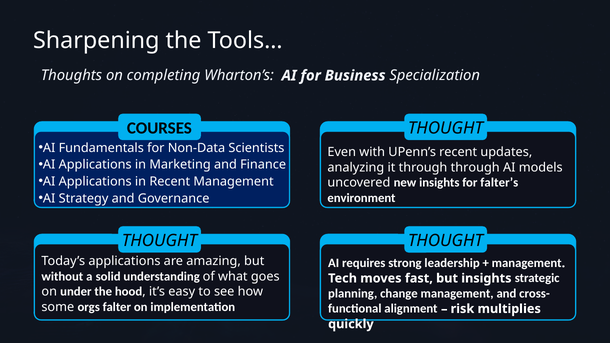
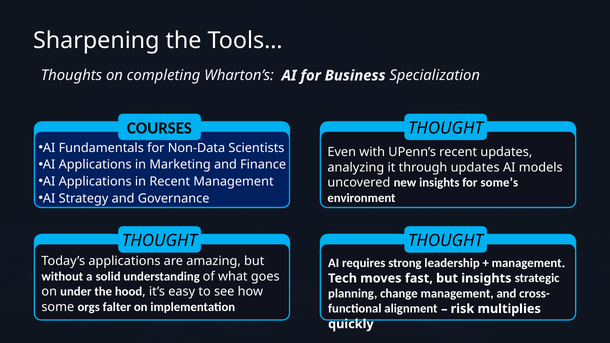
through through: through -> updates (475, 168)
falter’s: falter’s -> some’s (499, 183)
